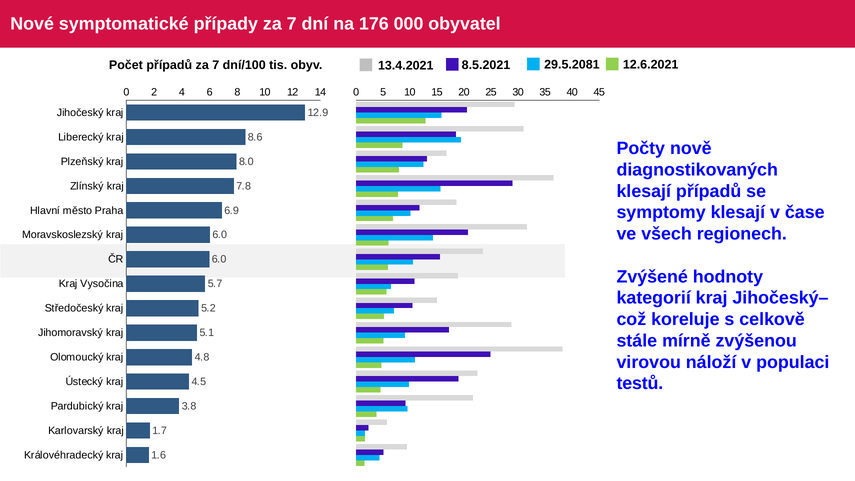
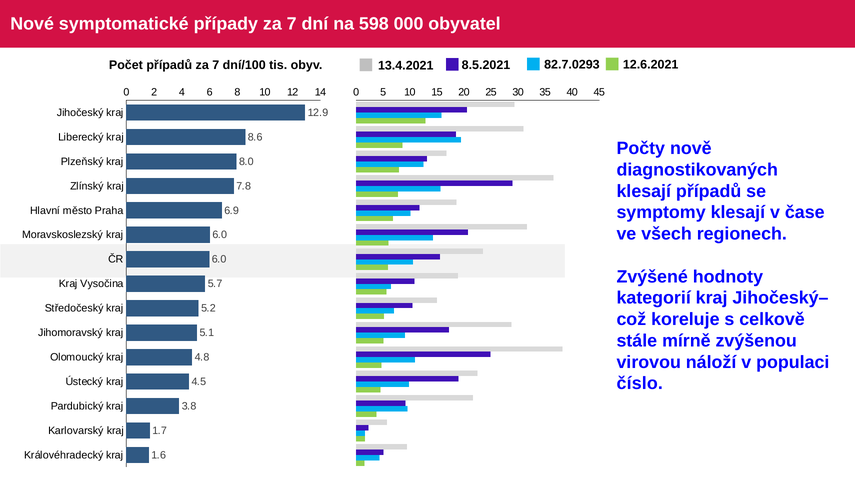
176: 176 -> 598 (374, 24)
29.5.2081: 29.5.2081 -> 82.7.0293 (572, 65)
testů: testů -> číslo (640, 384)
